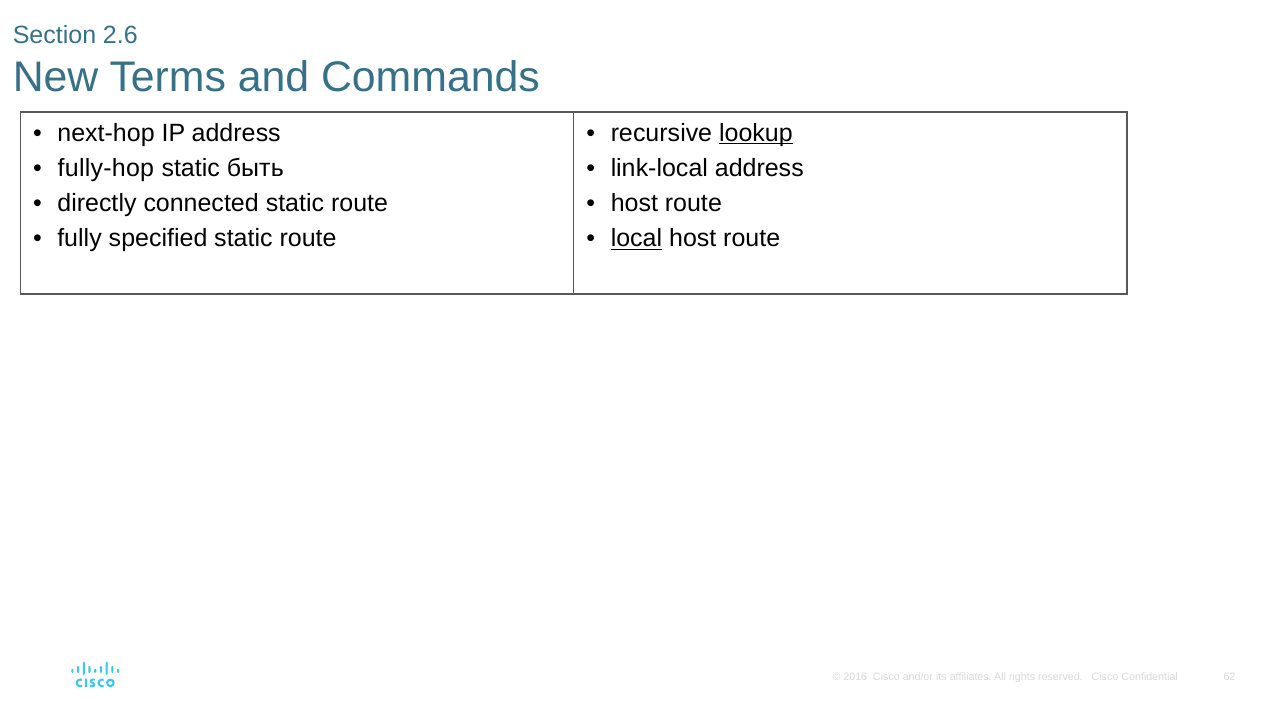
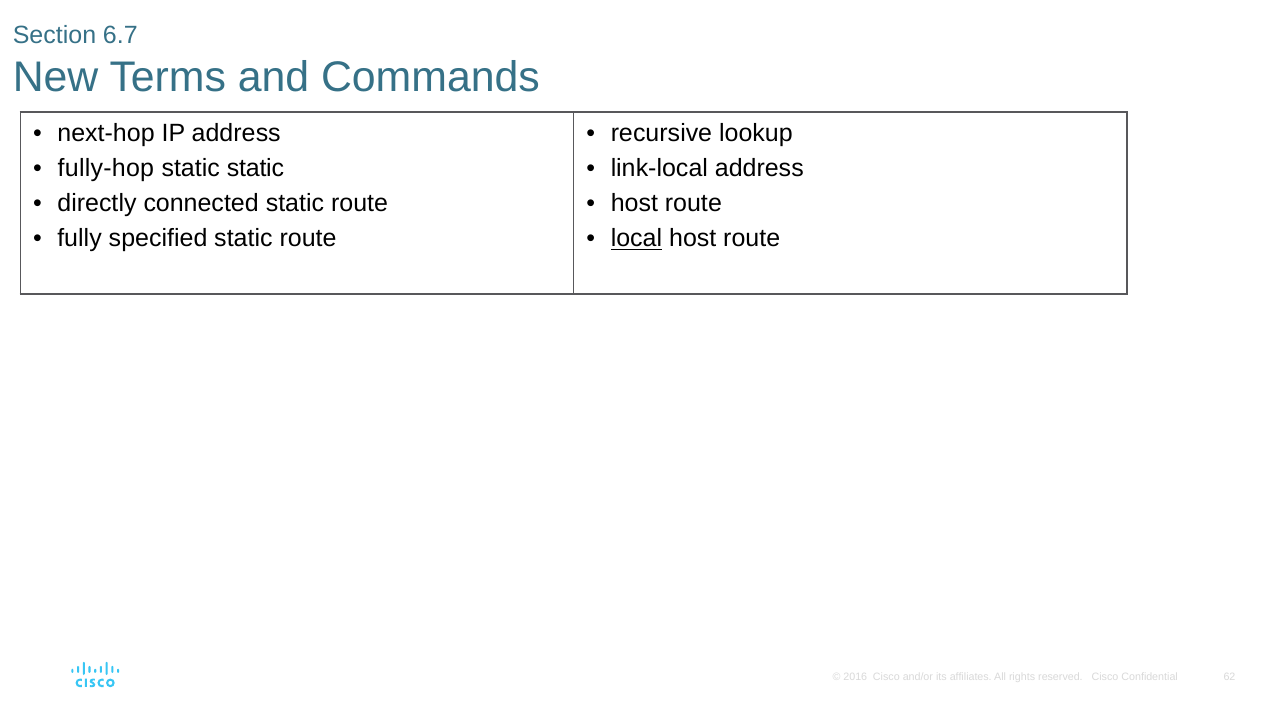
2.6: 2.6 -> 6.7 (120, 35)
lookup underline: present -> none (756, 133)
static быть: быть -> static (255, 168)
